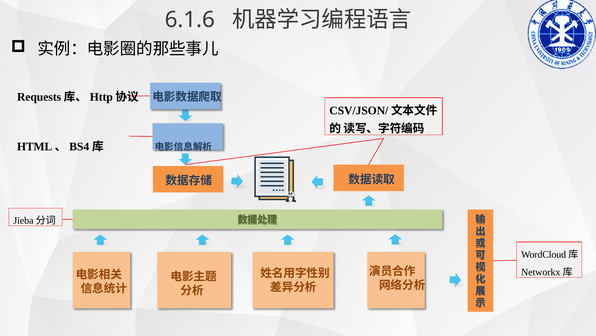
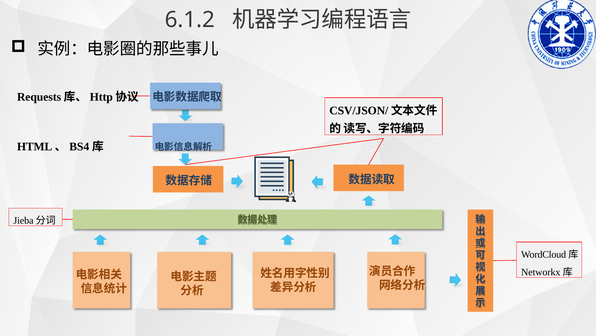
6.1.6: 6.1.6 -> 6.1.2 (190, 20)
